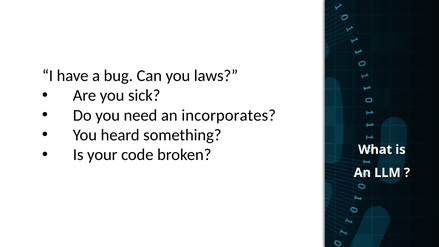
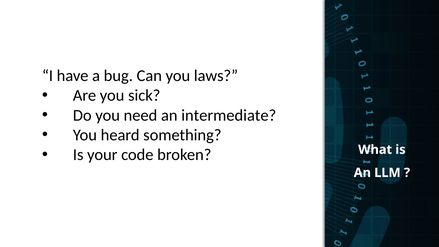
incorporates: incorporates -> intermediate (229, 115)
